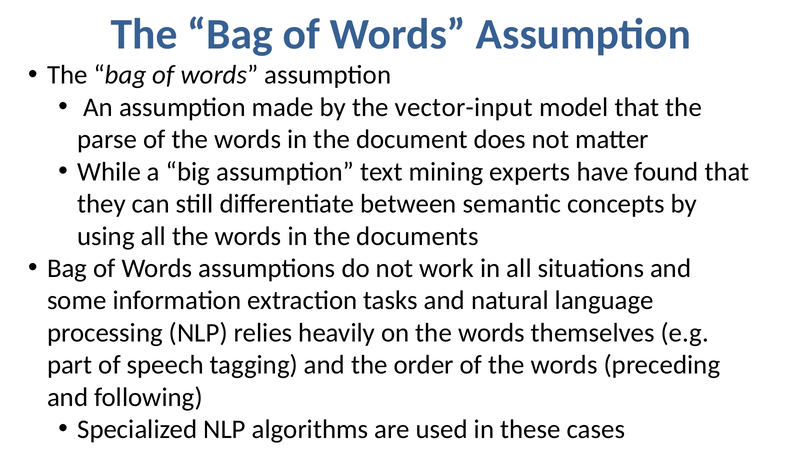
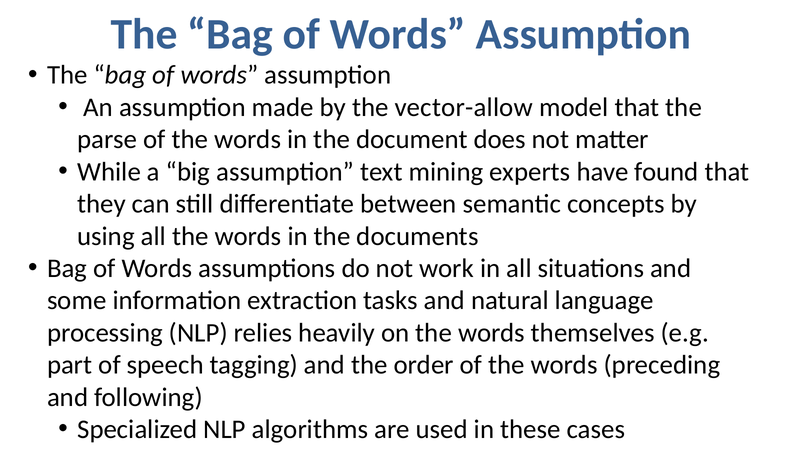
vector-input: vector-input -> vector-allow (464, 107)
